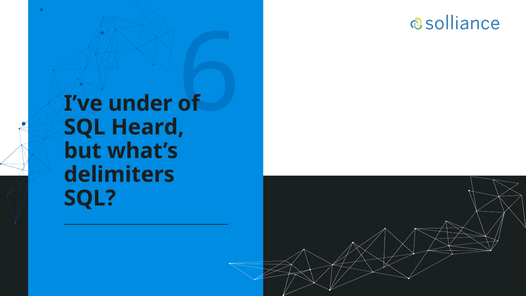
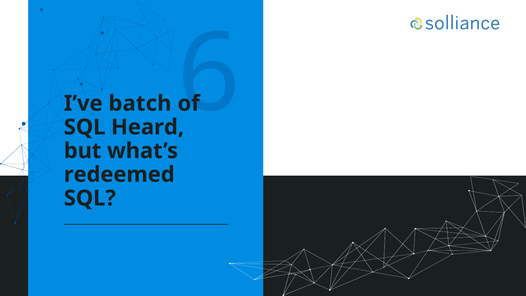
under: under -> batch (140, 103)
delimiters: delimiters -> redeemed (119, 174)
